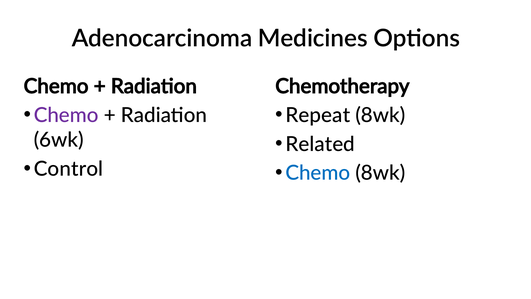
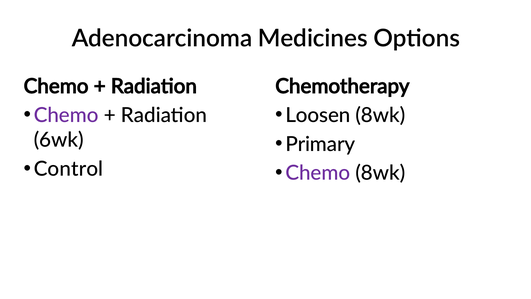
Repeat: Repeat -> Loosen (318, 115)
Related: Related -> Primary (320, 144)
Chemo colour: blue -> purple (318, 173)
